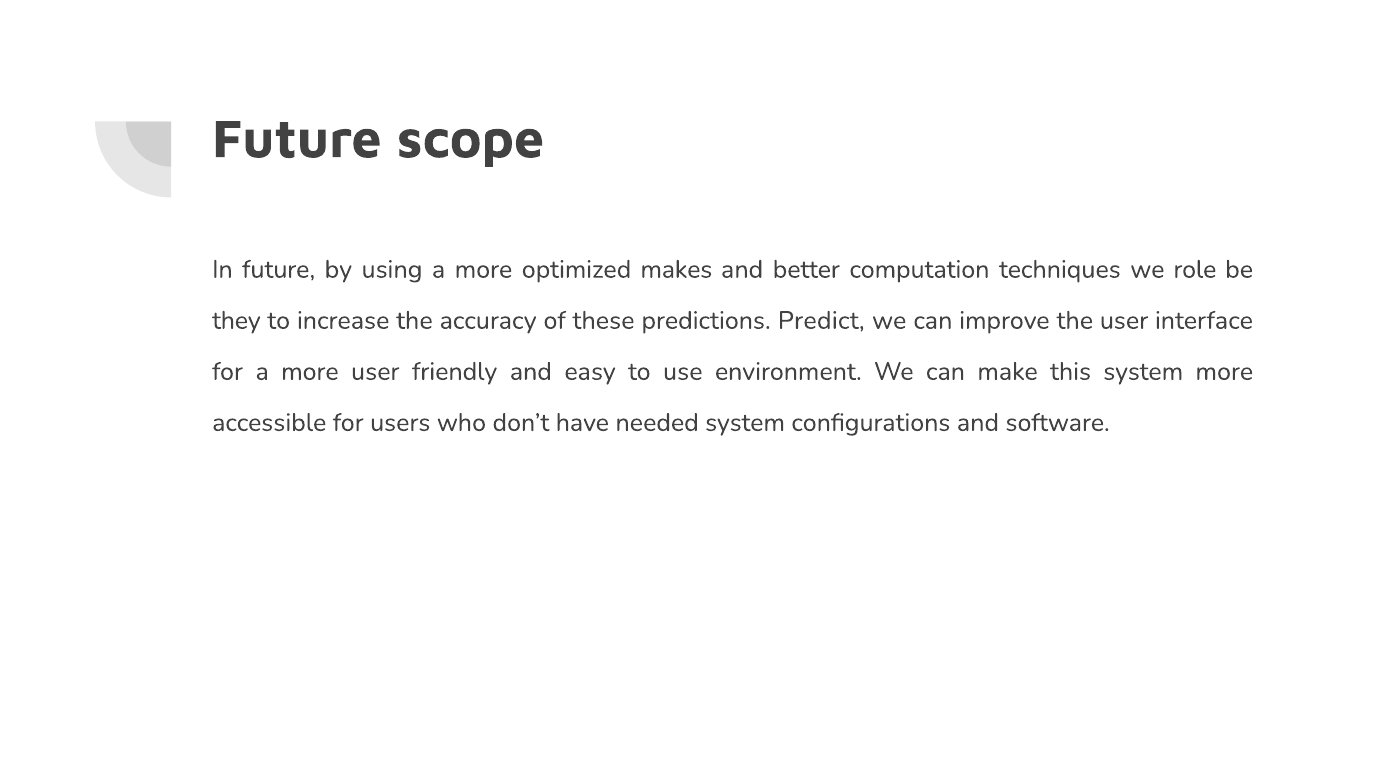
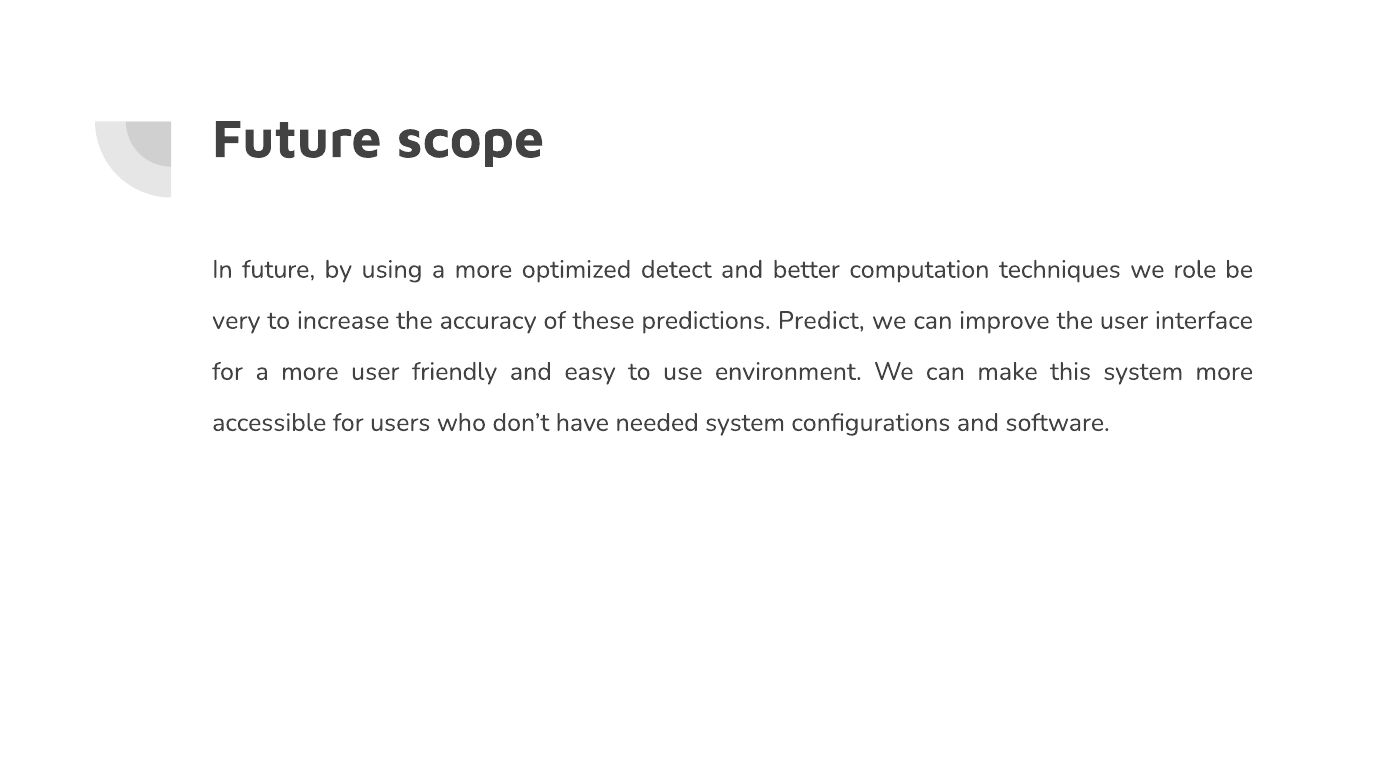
makes: makes -> detect (676, 269)
they: they -> very (236, 320)
